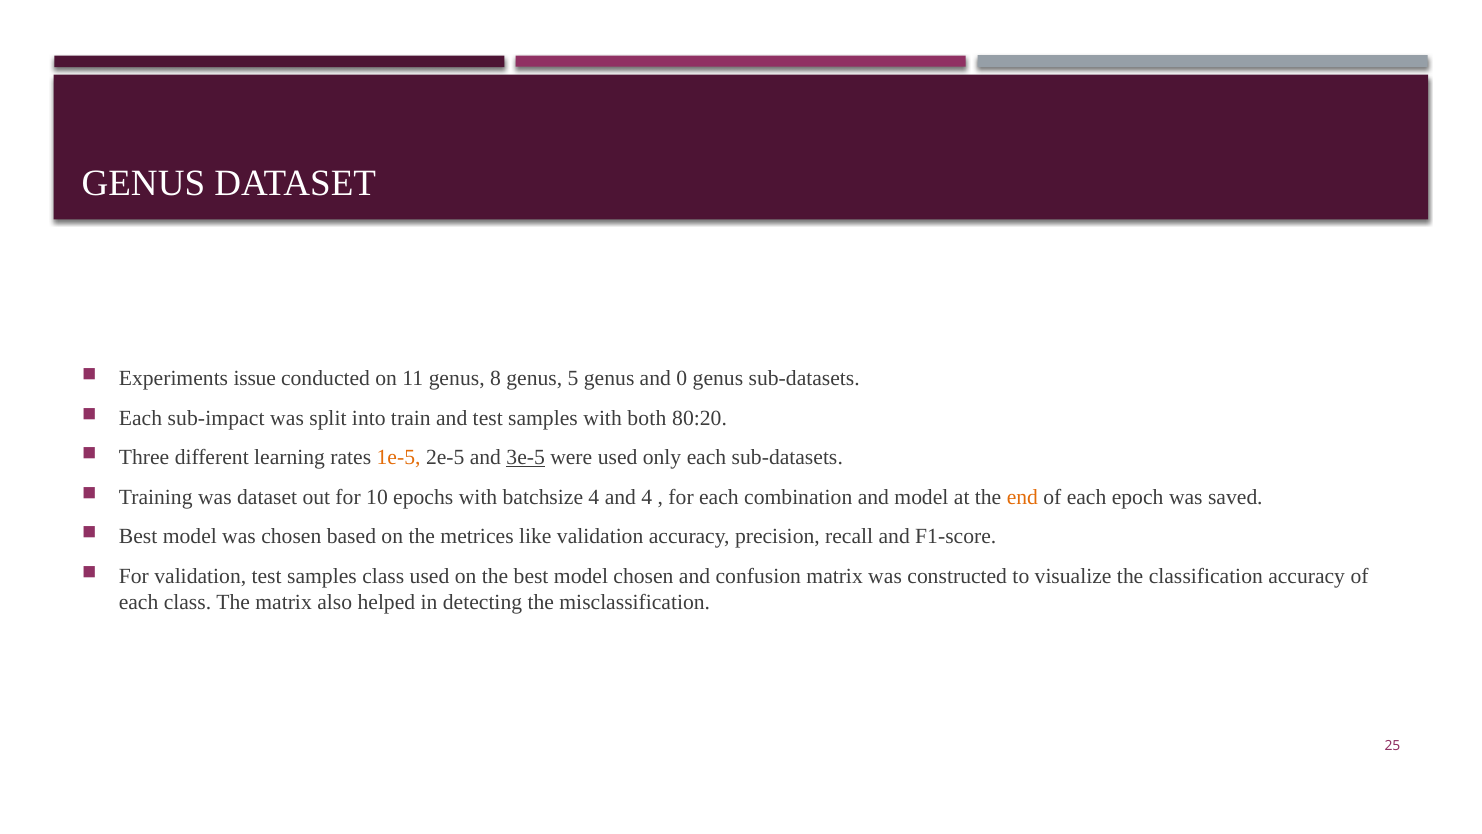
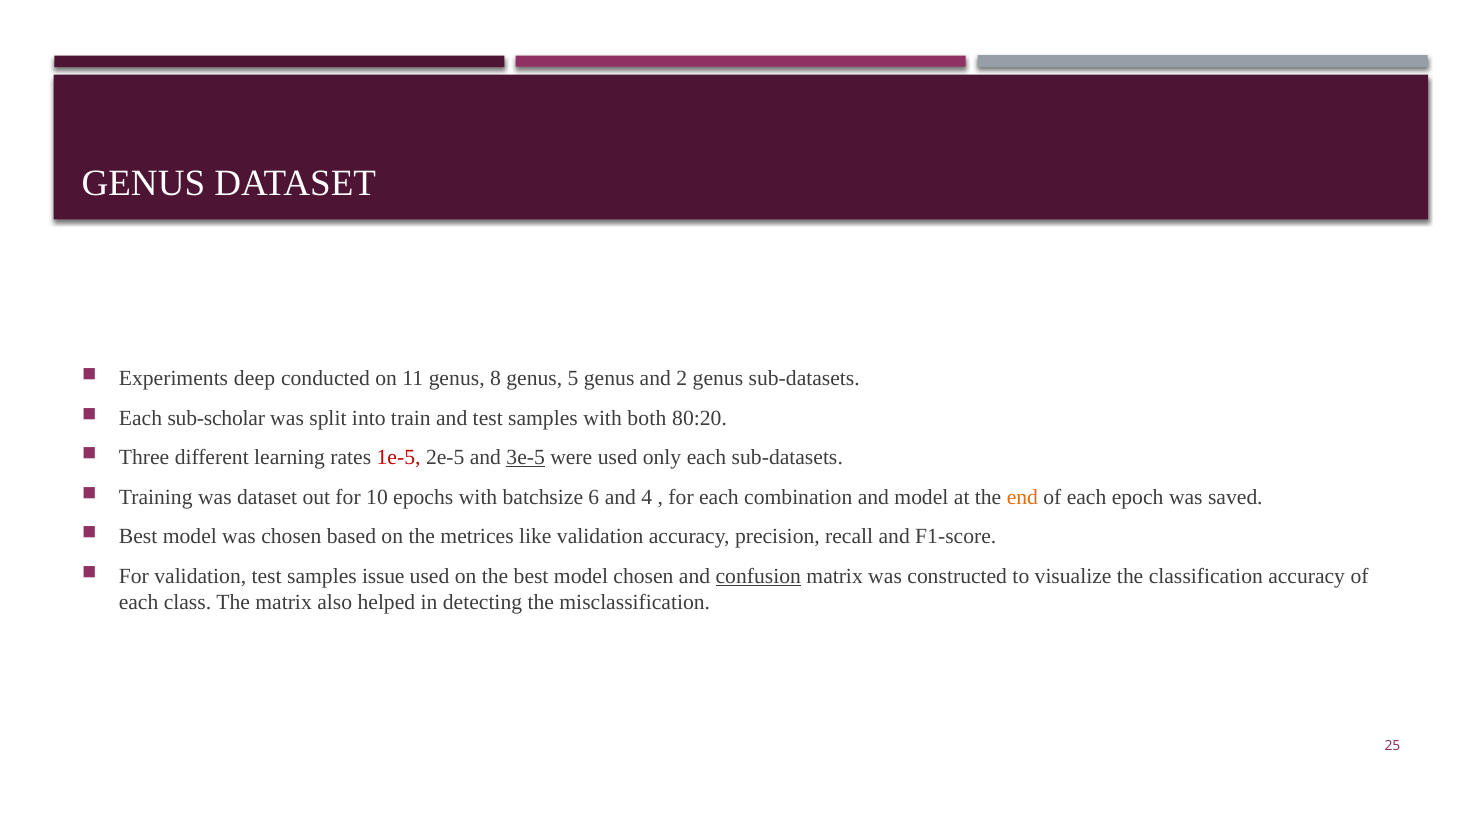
issue: issue -> deep (255, 378)
0: 0 -> 2 (682, 378)
sub-impact: sub-impact -> sub-scholar (216, 418)
1e-5 colour: orange -> red (399, 457)
batchsize 4: 4 -> 6 (594, 497)
samples class: class -> issue (383, 576)
confusion underline: none -> present (758, 576)
